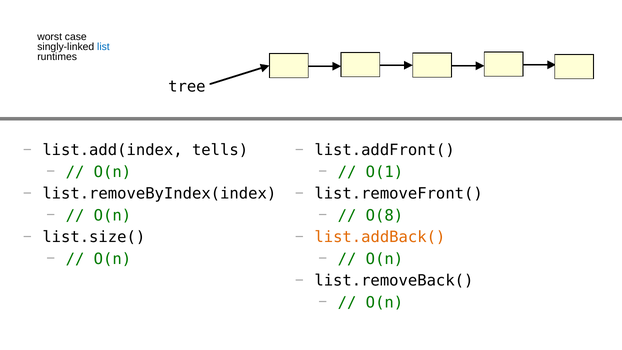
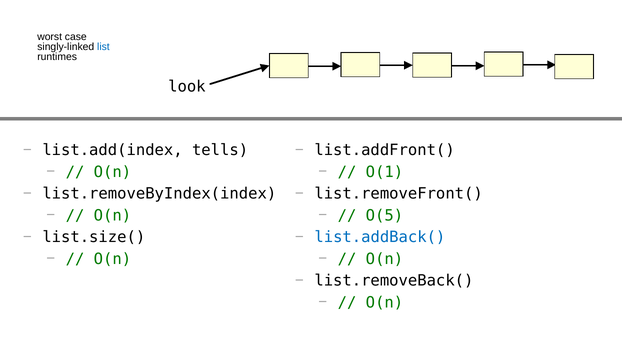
tree: tree -> look (187, 86)
O(8: O(8 -> O(5 (384, 215)
list.addBack( colour: orange -> blue (380, 237)
